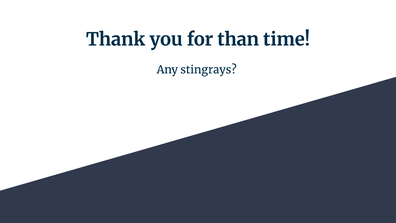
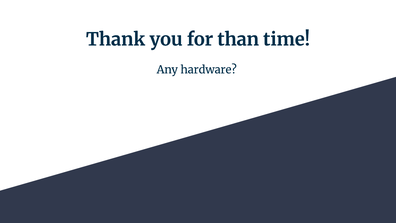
stingrays: stingrays -> hardware (209, 70)
